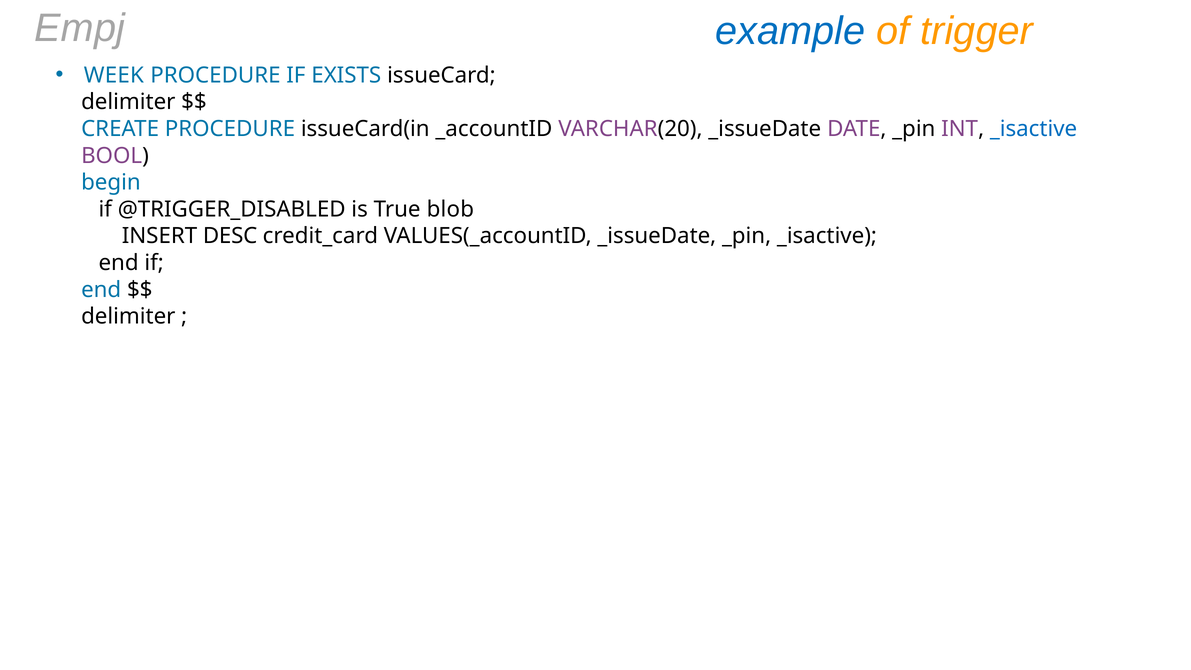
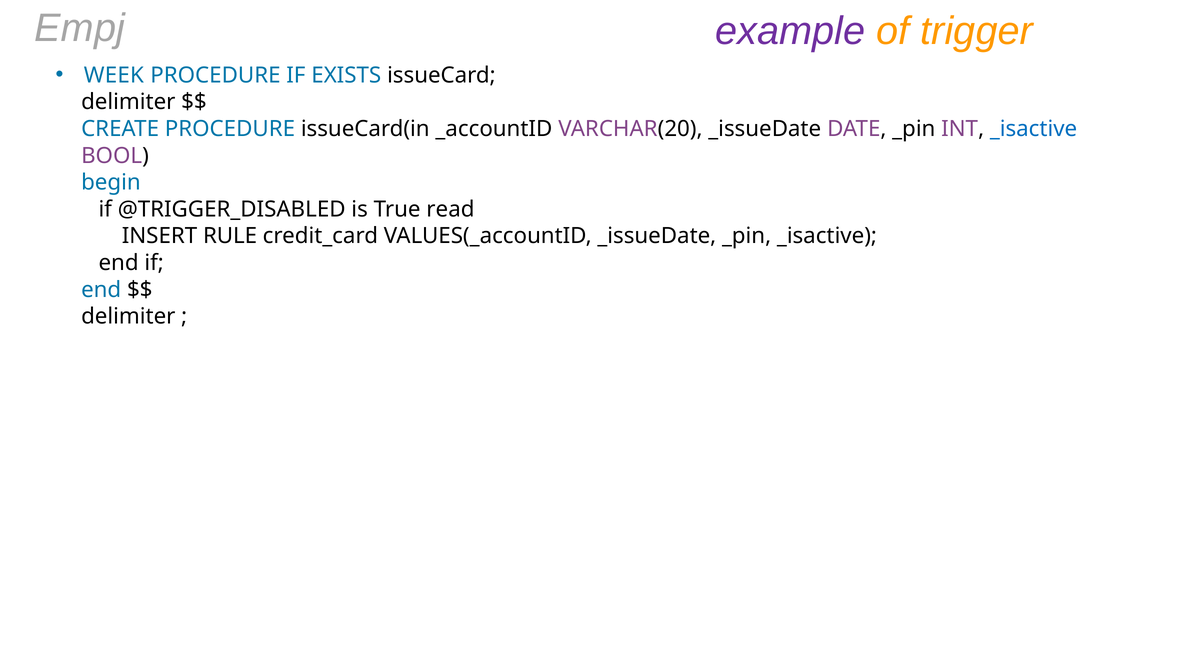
example colour: blue -> purple (790, 31)
blob: blob -> read (450, 209)
DESC: DESC -> RULE (230, 236)
